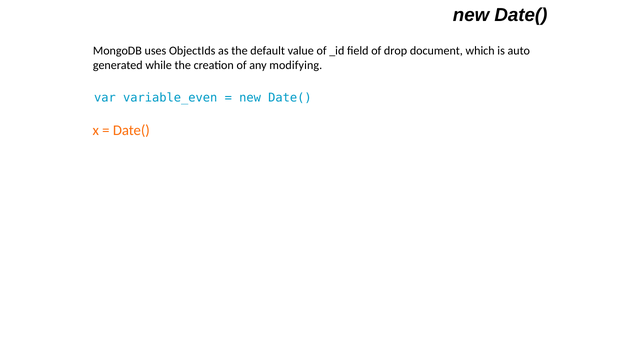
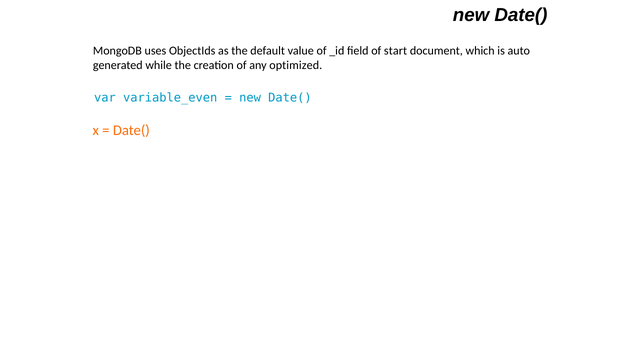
drop: drop -> start (396, 51)
modifying: modifying -> optimized (296, 65)
